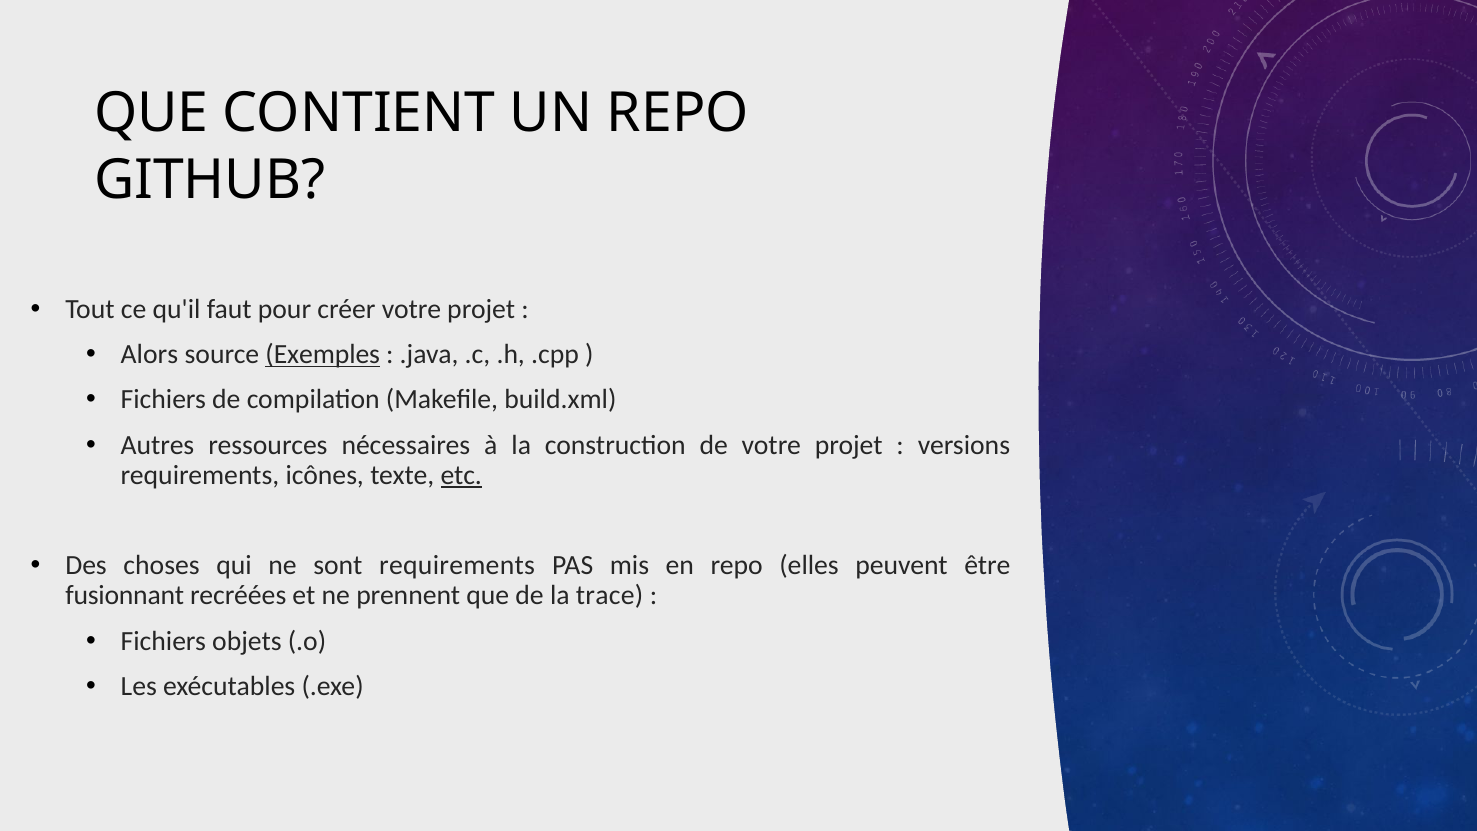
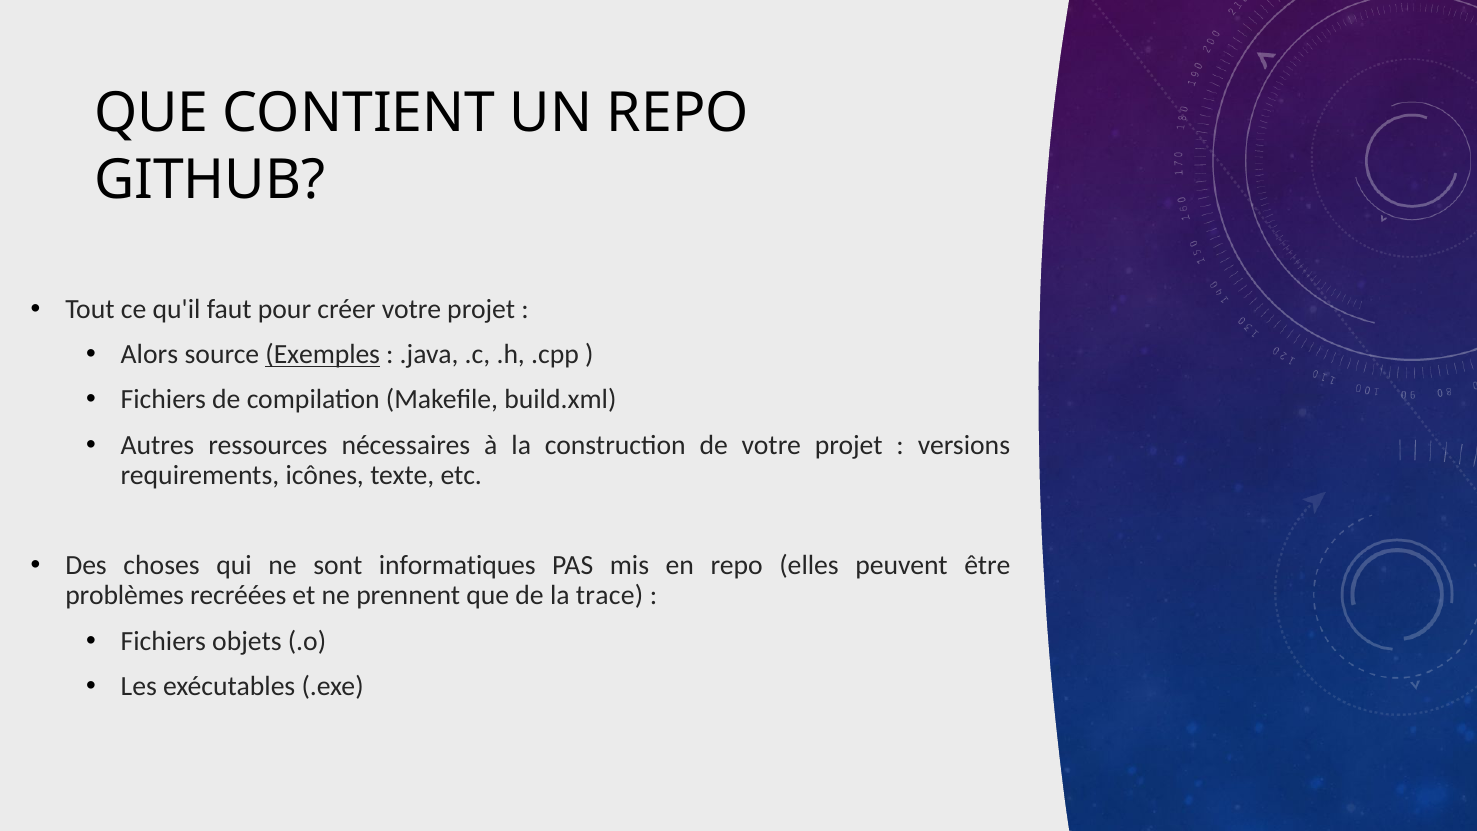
etc underline: present -> none (461, 475)
sont requirements: requirements -> informatiques (457, 566)
fusionnant: fusionnant -> problèmes (125, 595)
